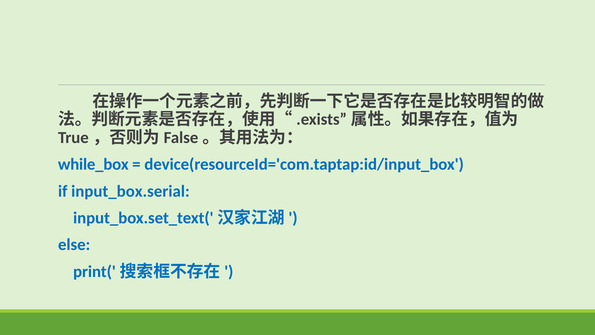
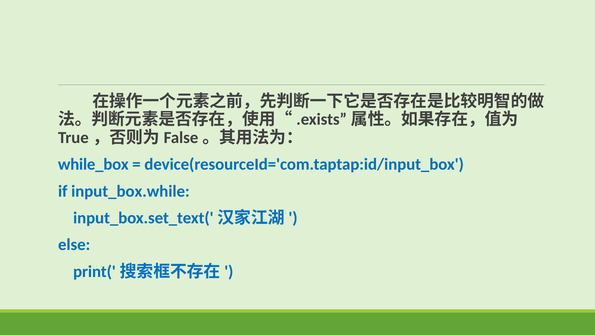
input_box.serial: input_box.serial -> input_box.while (130, 191)
